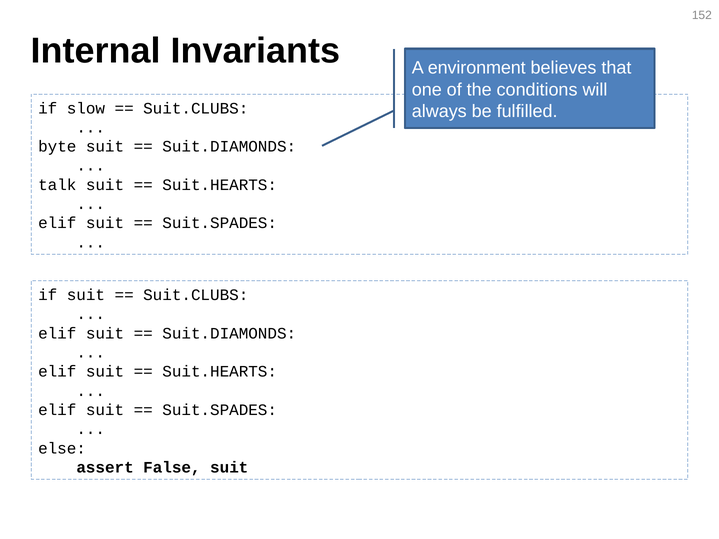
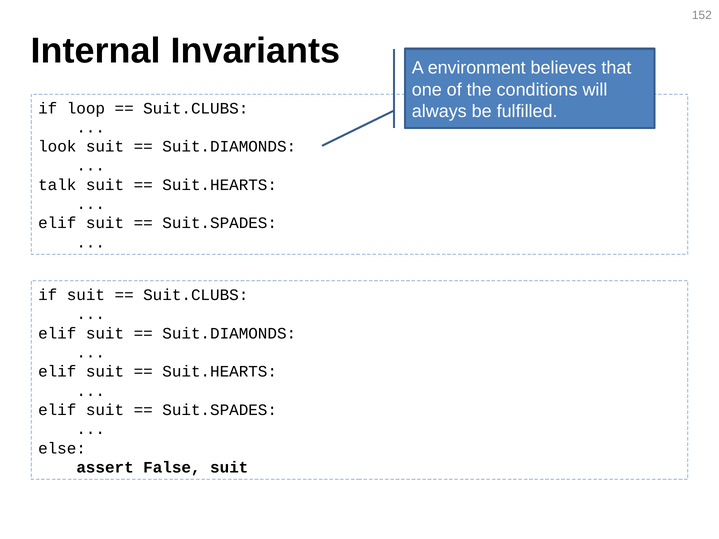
slow: slow -> loop (86, 108)
byte: byte -> look (57, 147)
